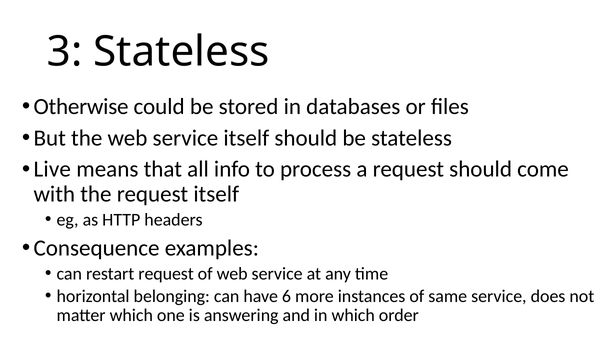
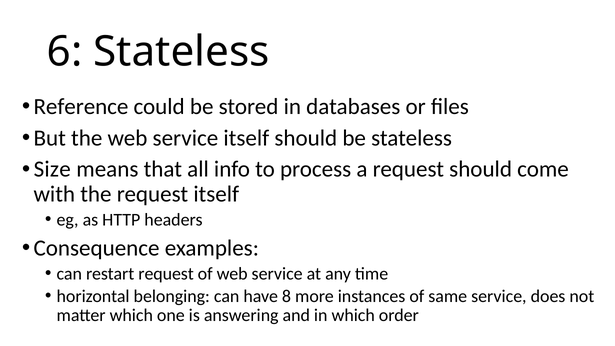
3: 3 -> 6 (65, 52)
Otherwise: Otherwise -> Reference (81, 107)
Live: Live -> Size (52, 169)
6: 6 -> 8 (286, 296)
